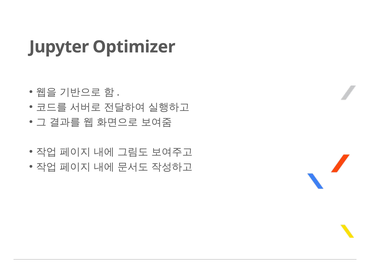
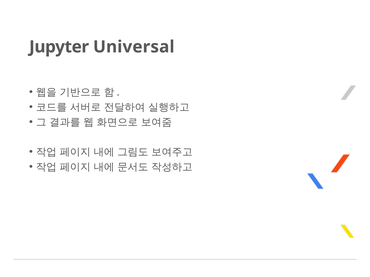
Optimizer: Optimizer -> Universal (134, 47)
